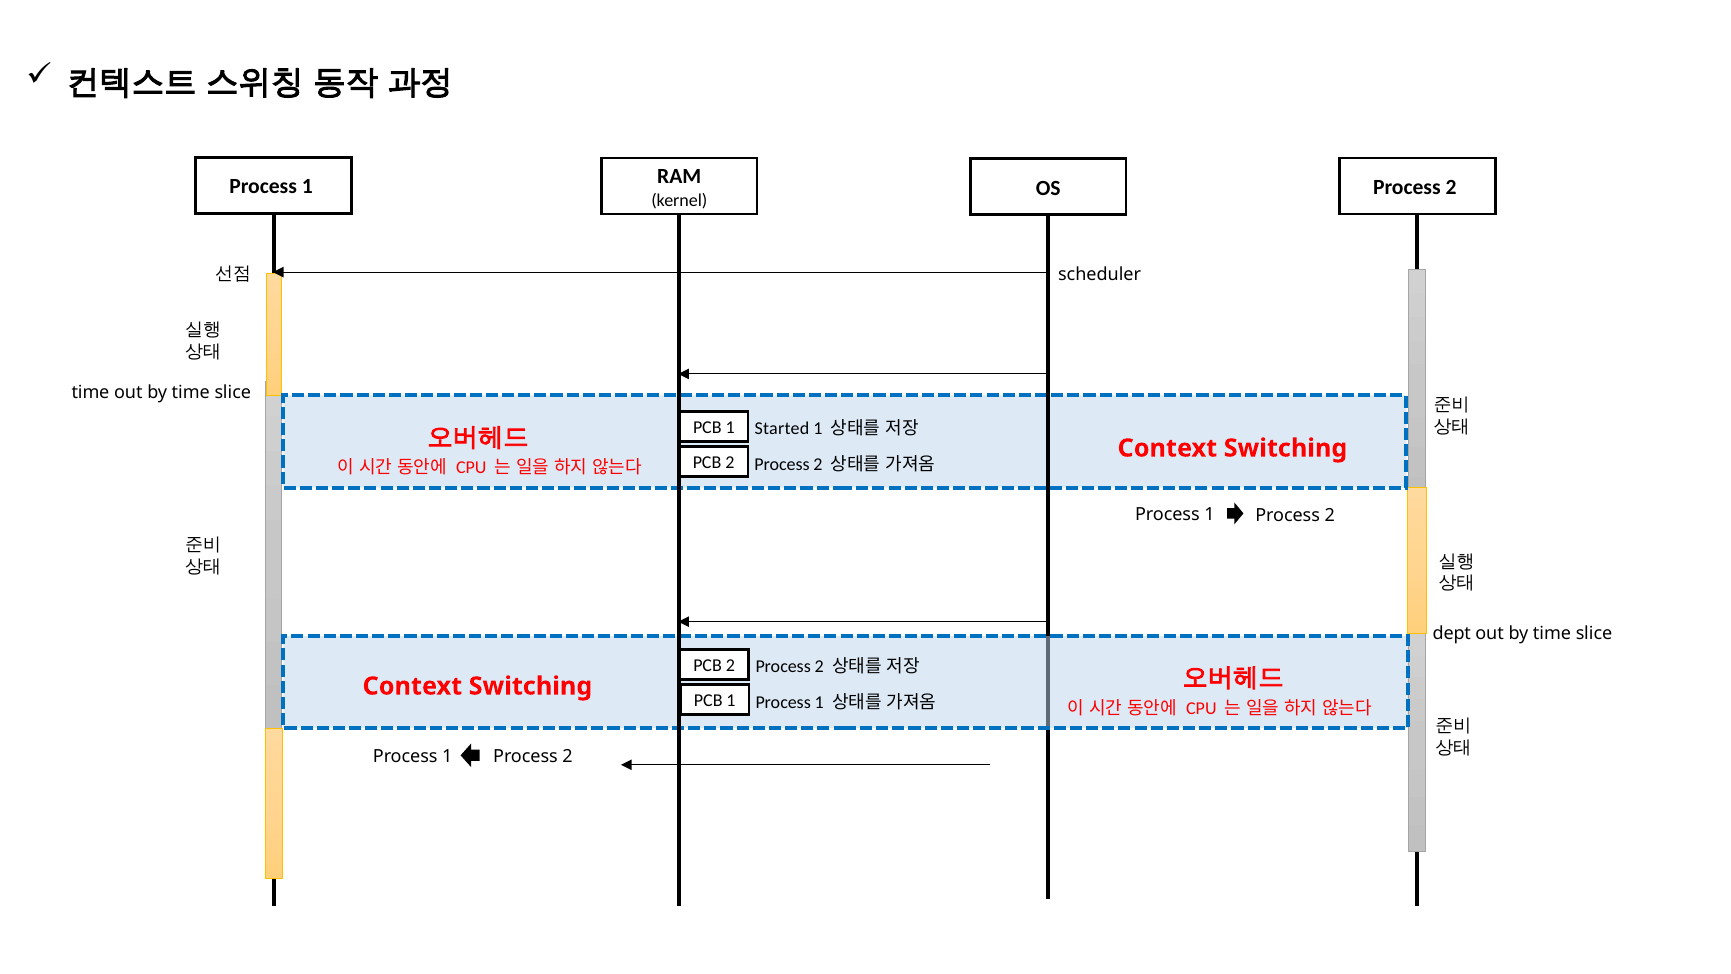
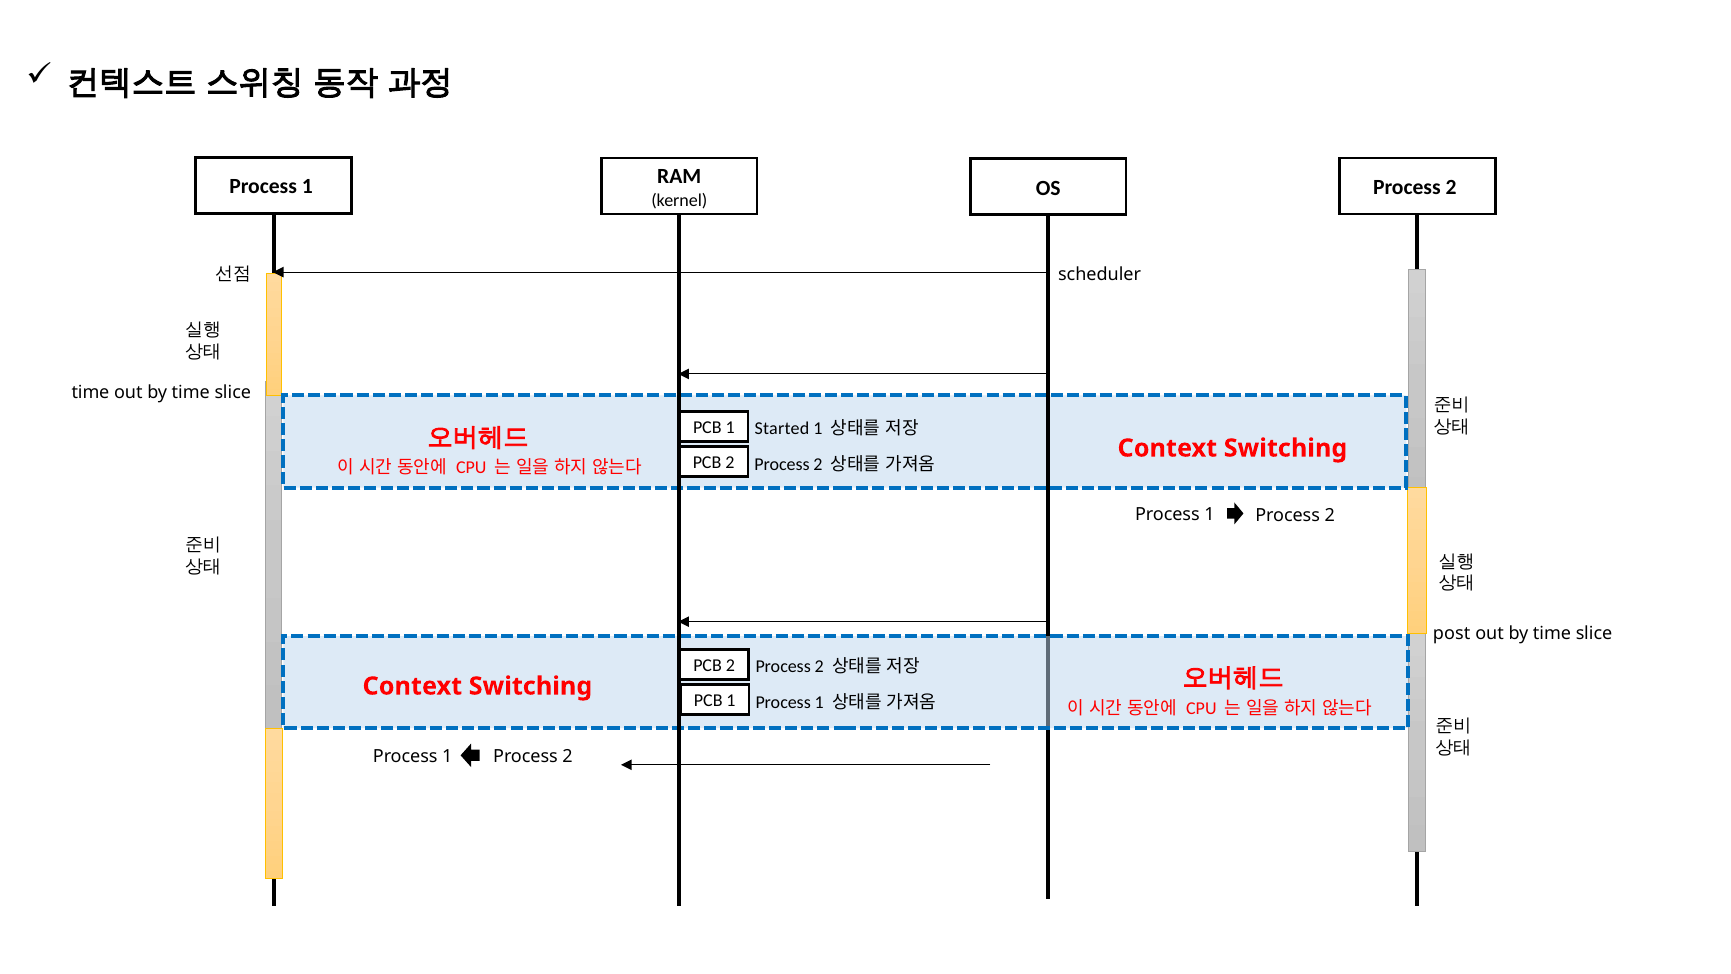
dept: dept -> post (1452, 633)
